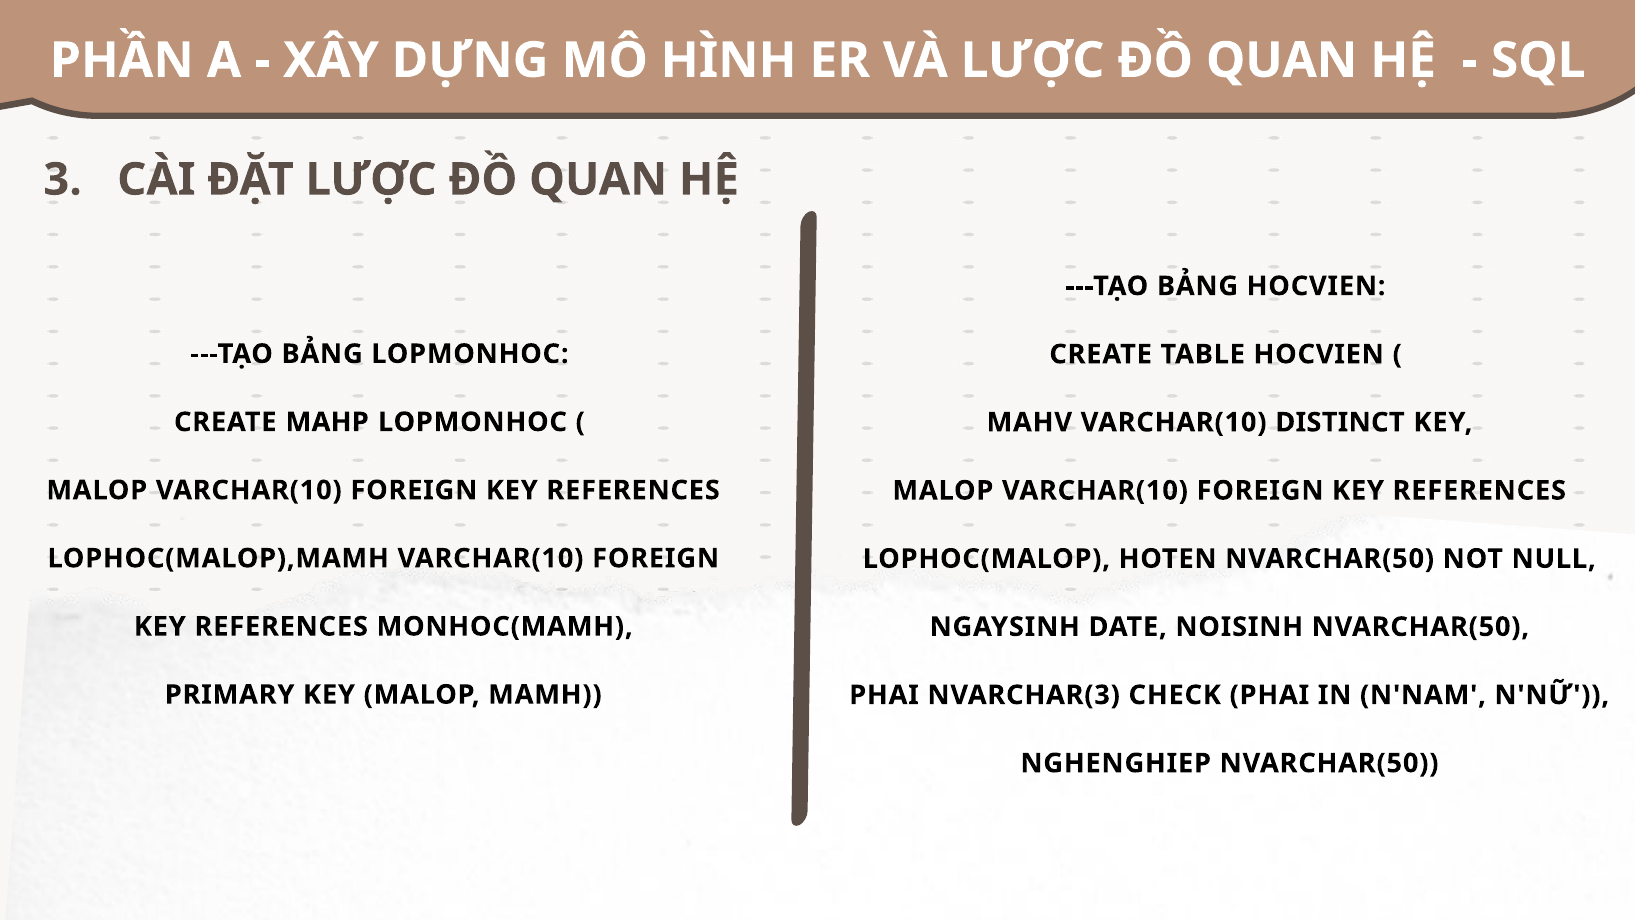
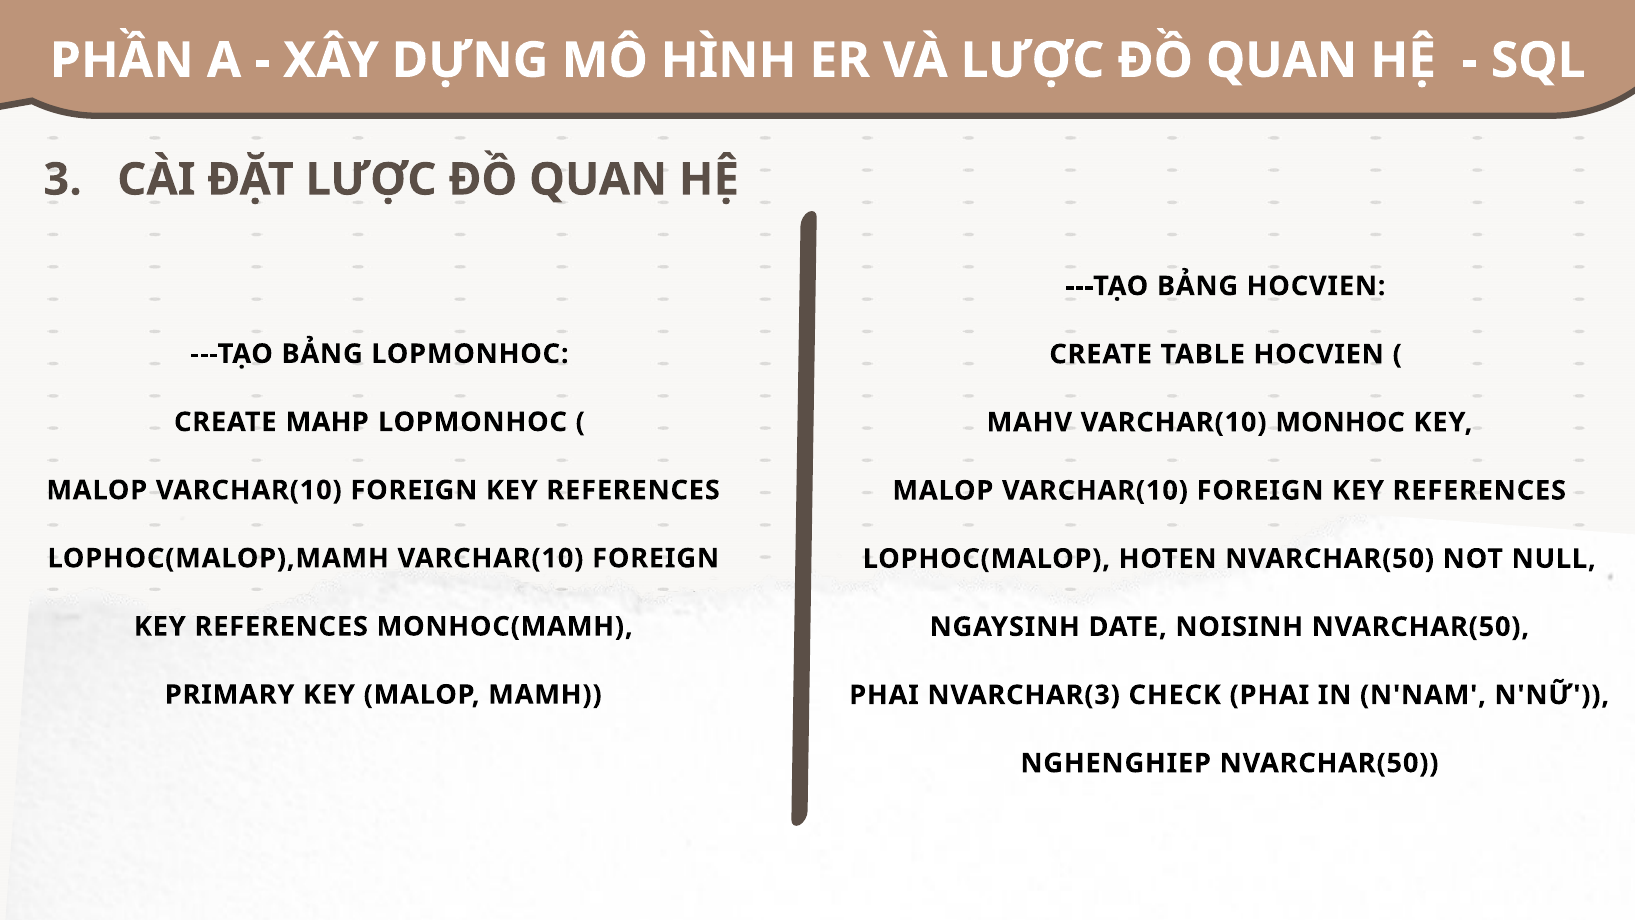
DISTINCT: DISTINCT -> MONHOC (1340, 422)
